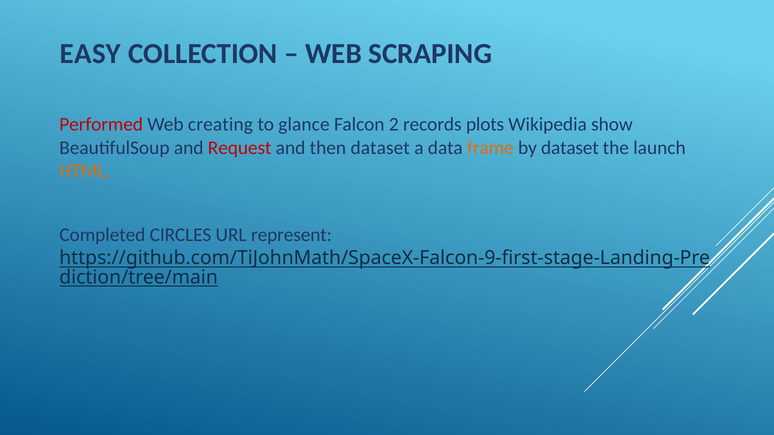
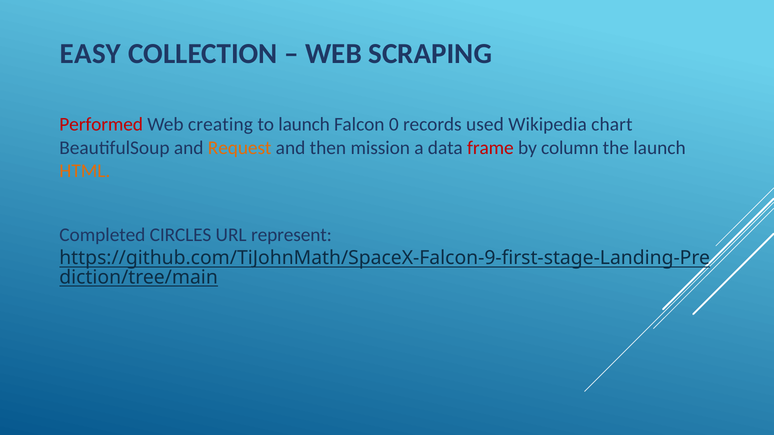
to glance: glance -> launch (304, 125)
2: 2 -> 0 (394, 125)
plots: plots -> used (485, 125)
show: show -> chart (612, 125)
Request colour: red -> orange (240, 148)
then dataset: dataset -> mission (380, 148)
frame colour: orange -> red (490, 148)
by dataset: dataset -> column (570, 148)
